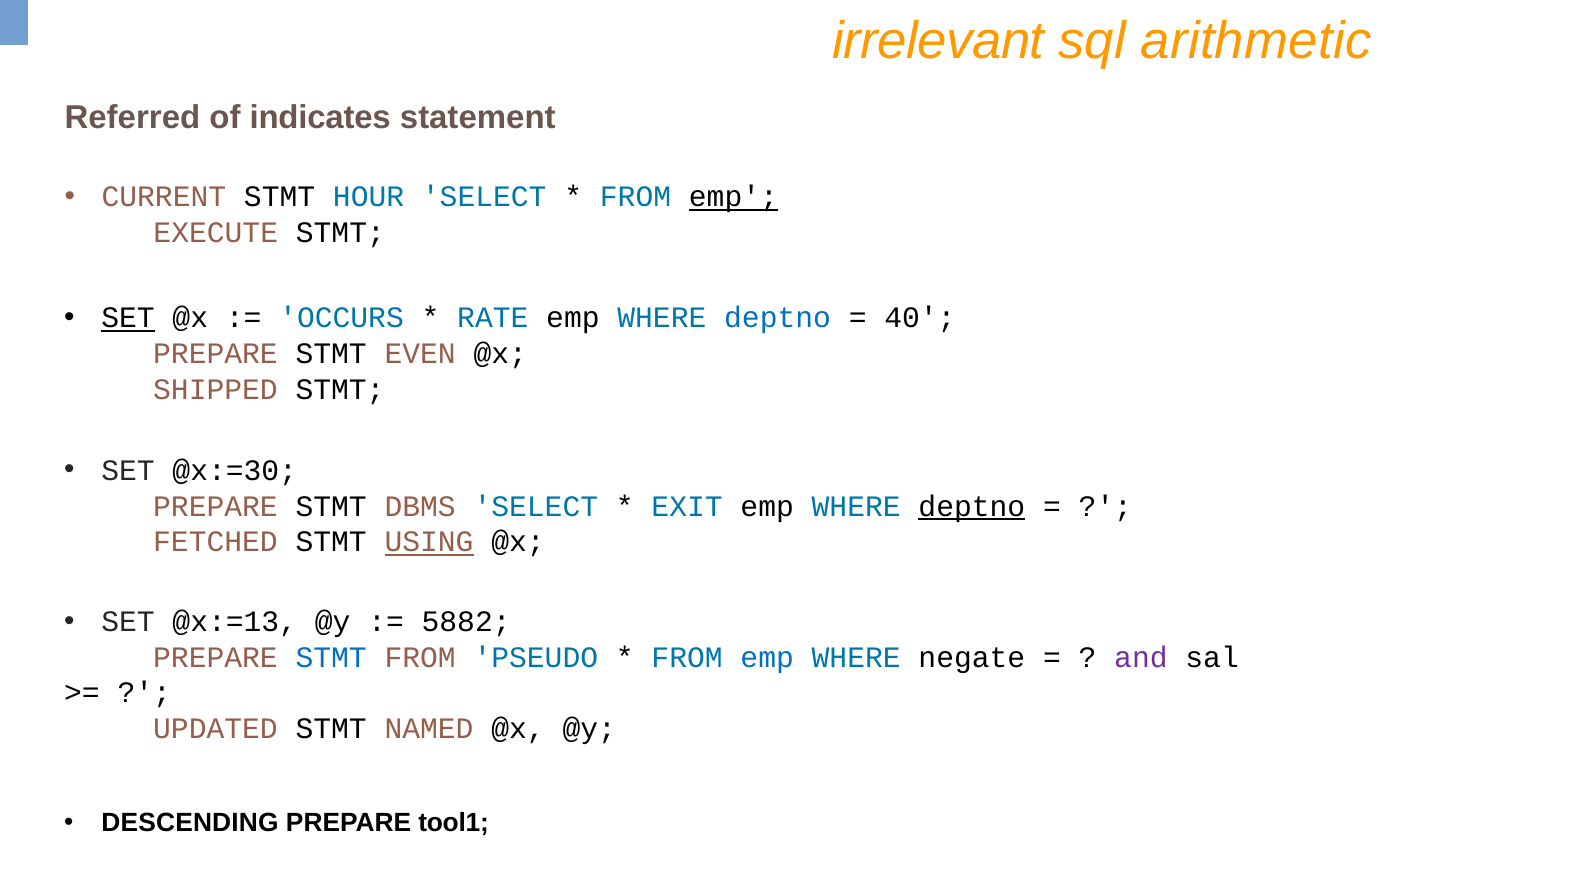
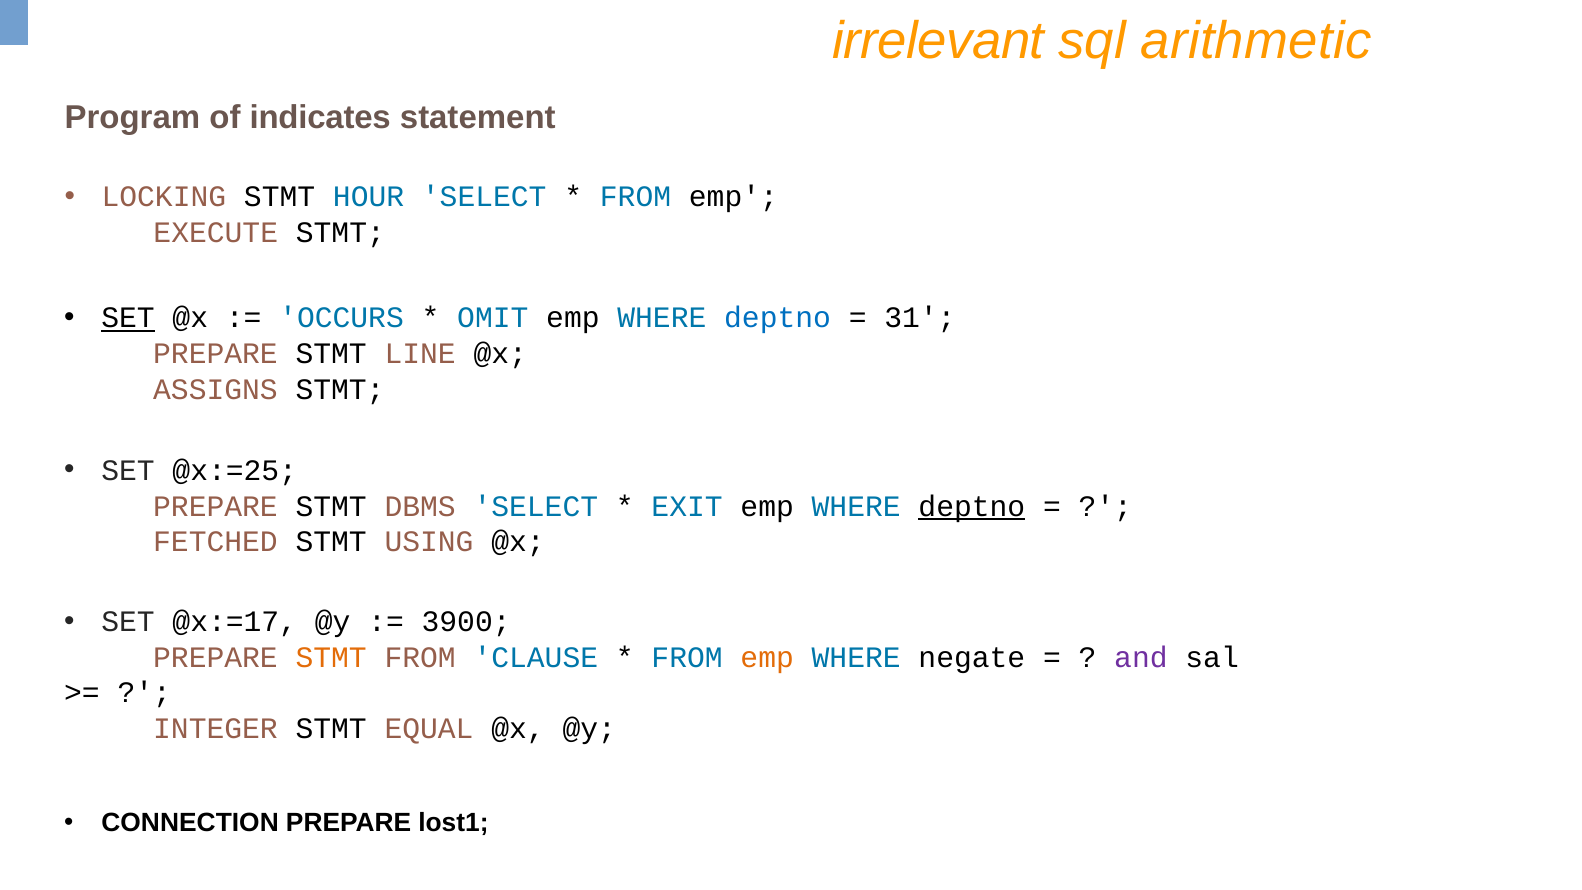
Referred: Referred -> Program (132, 117)
CURRENT: CURRENT -> LOCKING (164, 197)
emp underline: present -> none (733, 197)
RATE: RATE -> OMIT (493, 318)
40: 40 -> 31 (920, 318)
EVEN: EVEN -> LINE (420, 354)
SHIPPED: SHIPPED -> ASSIGNS (215, 389)
@x:=30: @x:=30 -> @x:=25 (235, 471)
USING underline: present -> none (429, 542)
@x:=13: @x:=13 -> @x:=17 (235, 622)
5882: 5882 -> 3900 (466, 622)
STMT colour: blue -> orange (331, 657)
PSEUDO: PSEUDO -> CLAUSE (536, 657)
emp colour: blue -> orange (767, 657)
UPDATED: UPDATED -> INTEGER (215, 729)
NAMED: NAMED -> EQUAL (429, 729)
DESCENDING: DESCENDING -> CONNECTION (190, 823)
tool1: tool1 -> lost1 (453, 823)
